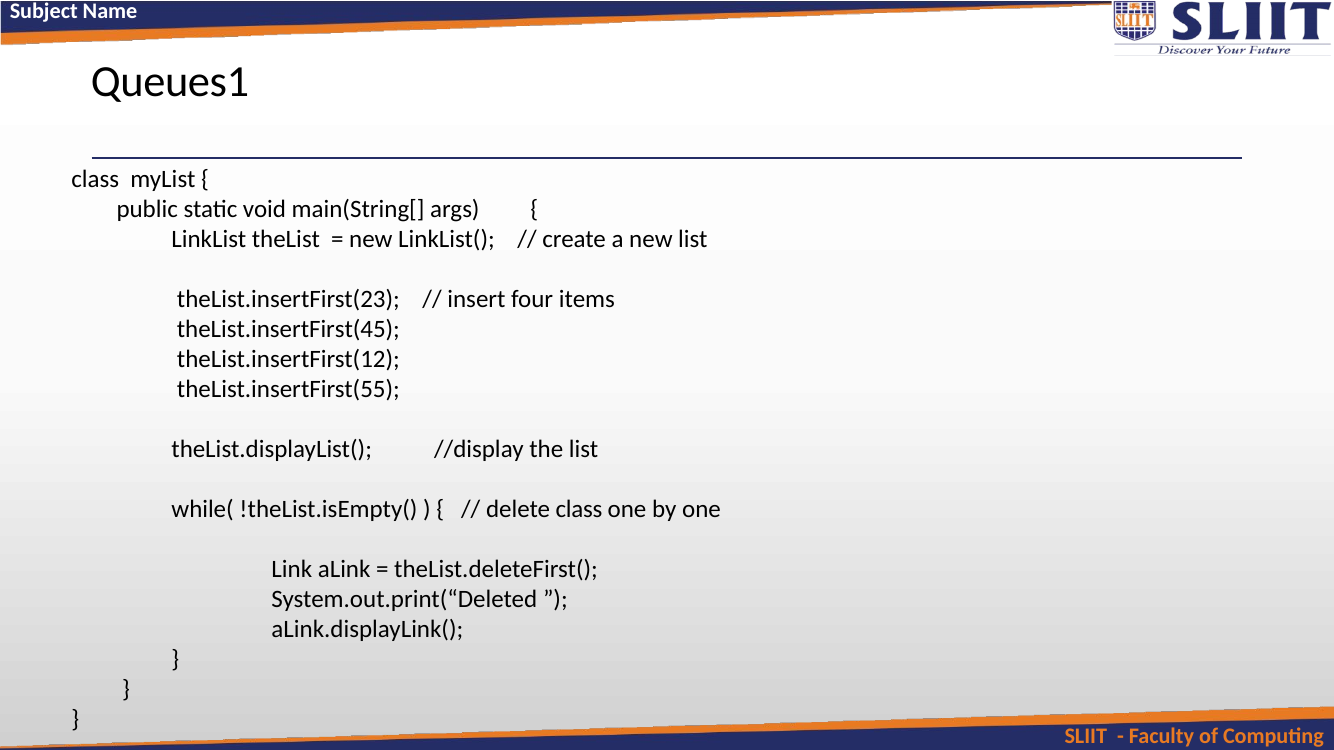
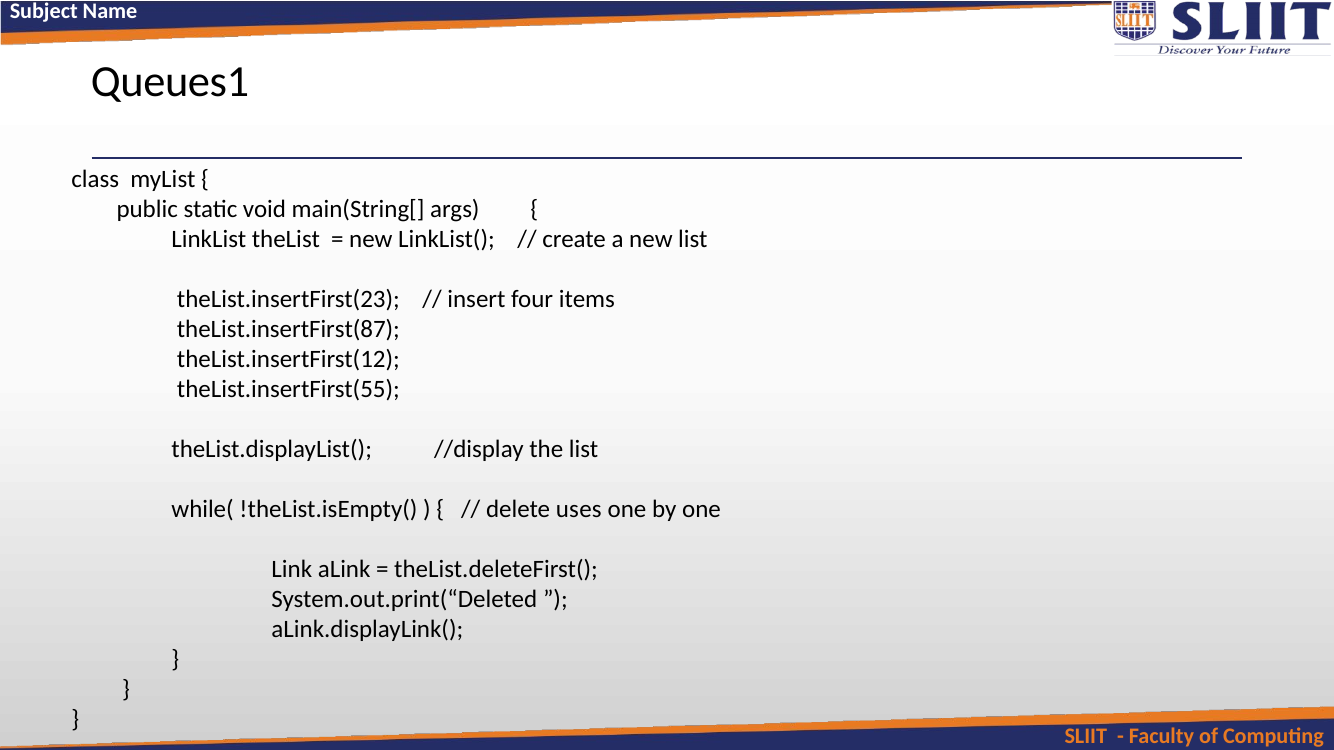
theList.insertFirst(45: theList.insertFirst(45 -> theList.insertFirst(87 (288, 329)
delete class: class -> uses (579, 509)
